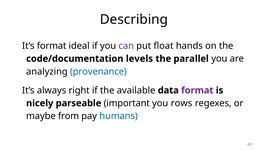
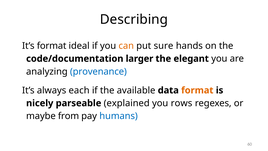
can colour: purple -> orange (126, 46)
float: float -> sure (163, 46)
levels: levels -> larger (140, 59)
parallel: parallel -> elegant (191, 59)
right: right -> each (79, 90)
format colour: purple -> orange (197, 90)
important: important -> explained (127, 103)
